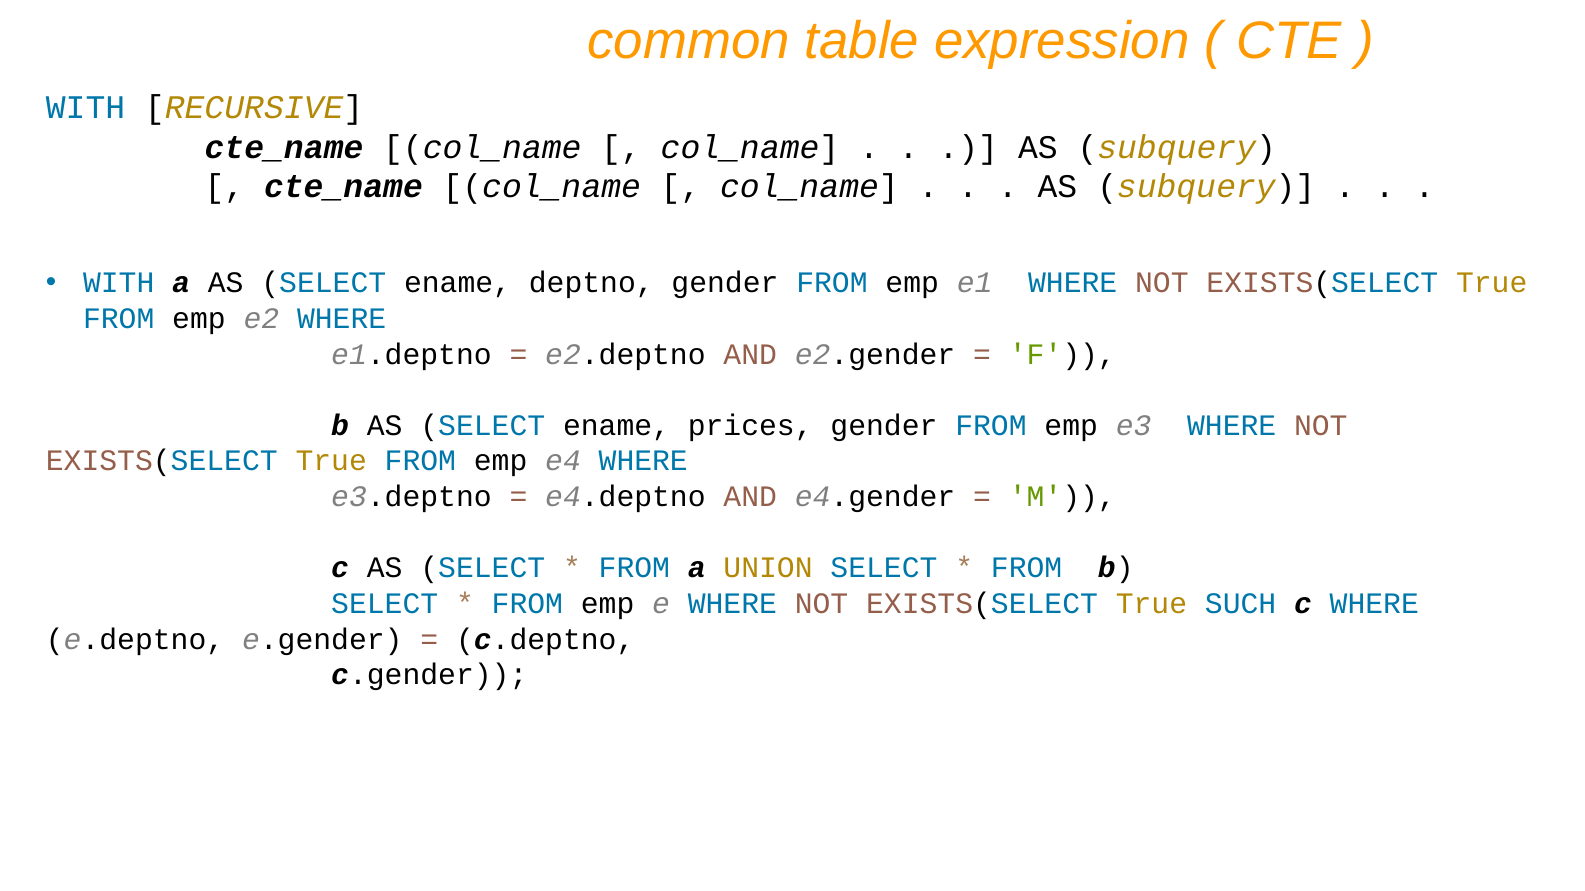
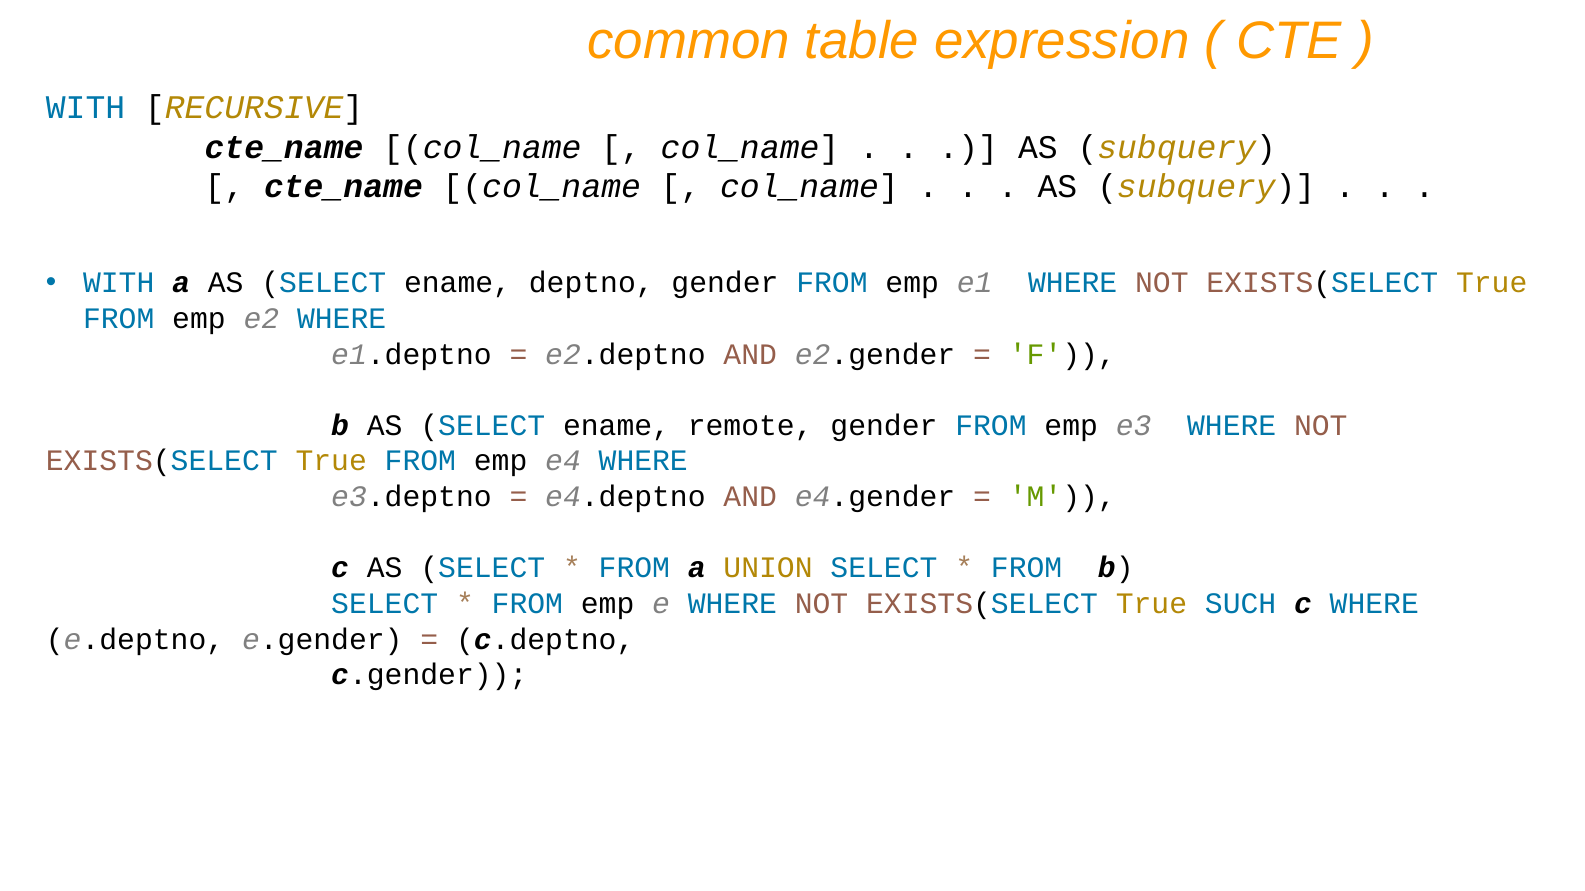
prices: prices -> remote (750, 426)
